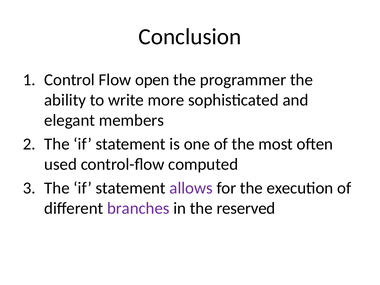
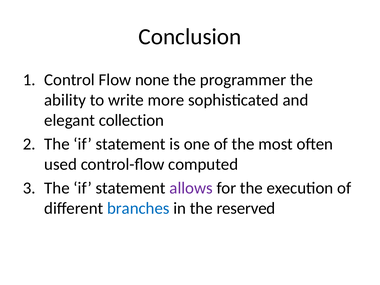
open: open -> none (152, 80)
members: members -> collection (131, 120)
branches colour: purple -> blue (138, 208)
